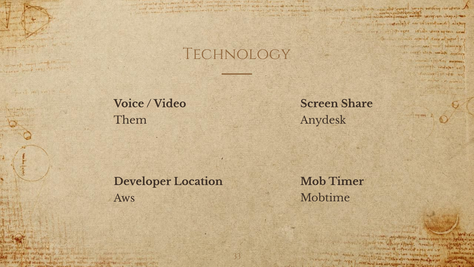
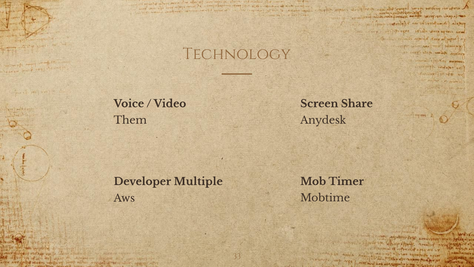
Location: Location -> Multiple (198, 181)
